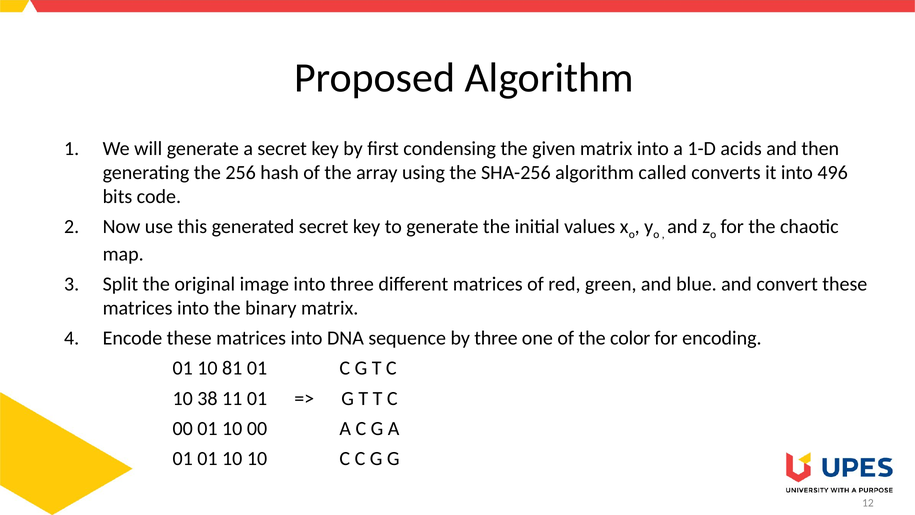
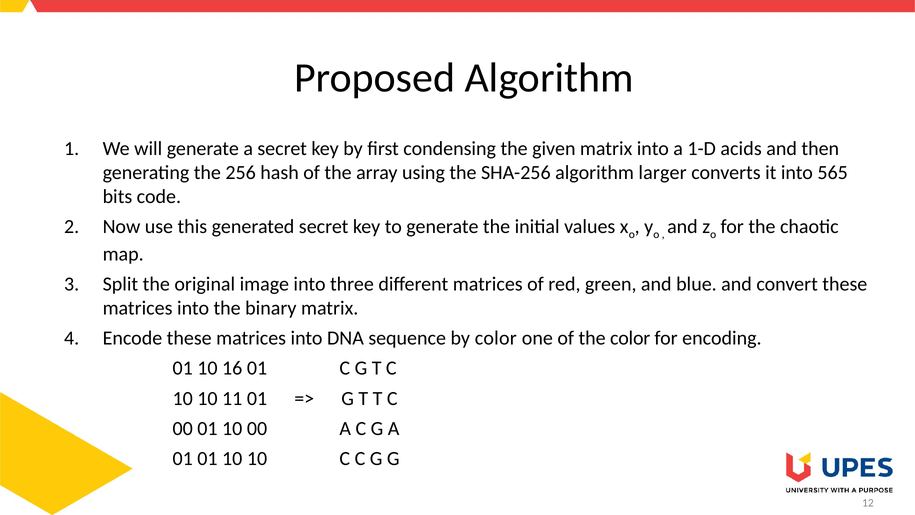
called: called -> larger (663, 172)
496: 496 -> 565 (833, 172)
by three: three -> color (496, 338)
81: 81 -> 16 (232, 368)
38: 38 -> 10 (207, 398)
